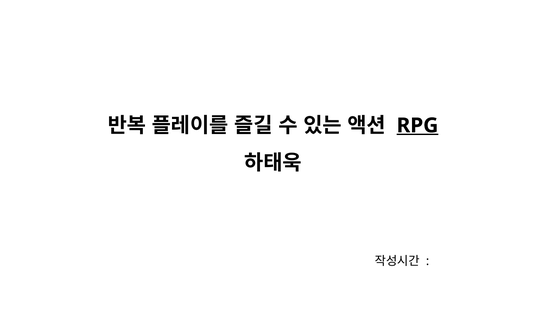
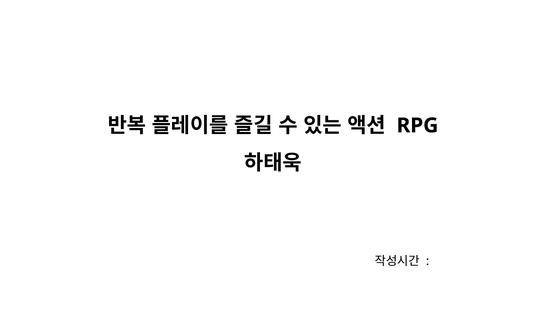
RPG underline: present -> none (417, 126)
